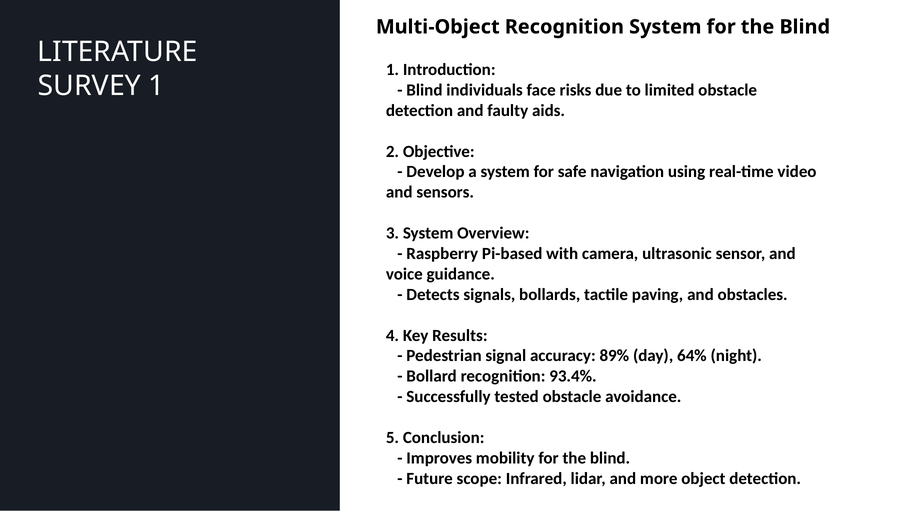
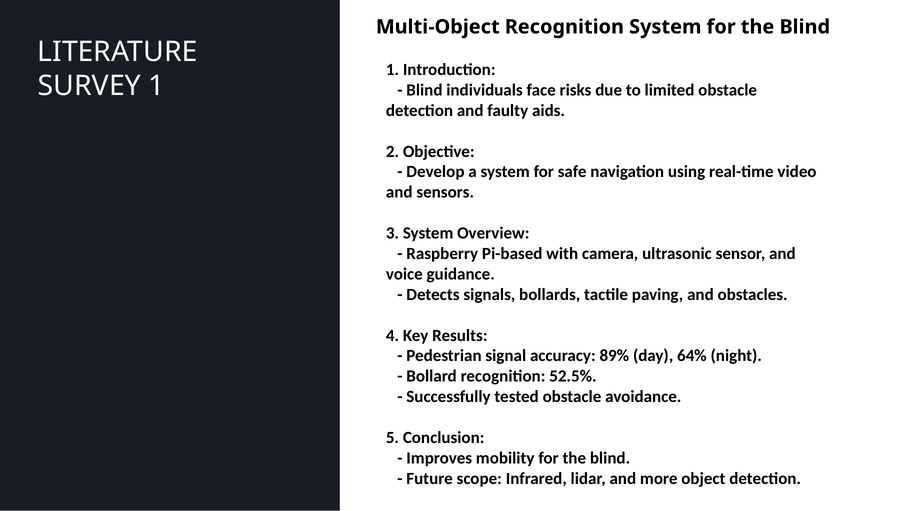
93.4%: 93.4% -> 52.5% (573, 376)
